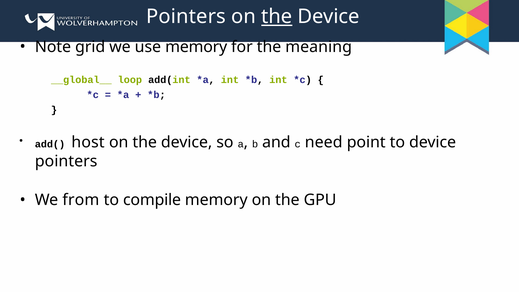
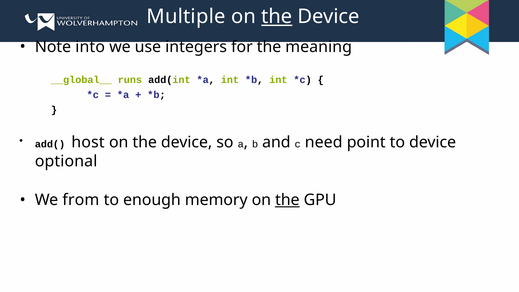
Pointers: Pointers -> Multiple (186, 17)
grid: grid -> into (90, 47)
use memory: memory -> integers (196, 47)
loop: loop -> runs (130, 80)
pointers: pointers -> optional (66, 161)
compile: compile -> enough (152, 200)
the underline: none -> present (287, 200)
